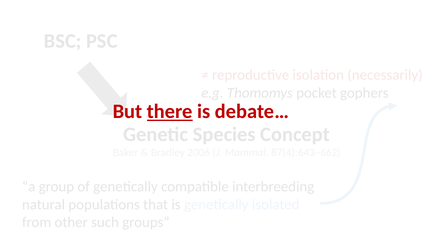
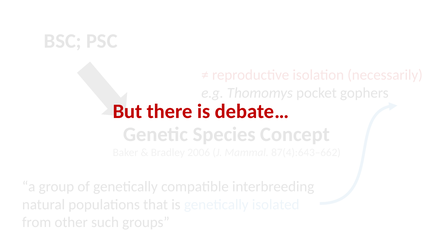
there underline: present -> none (170, 111)
